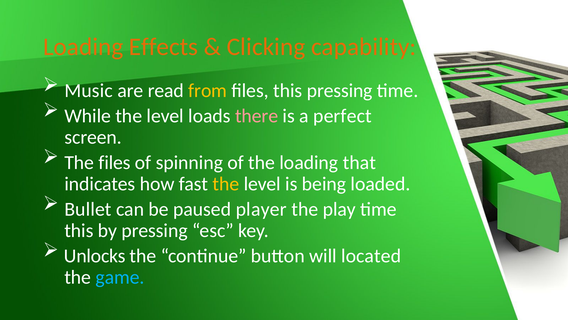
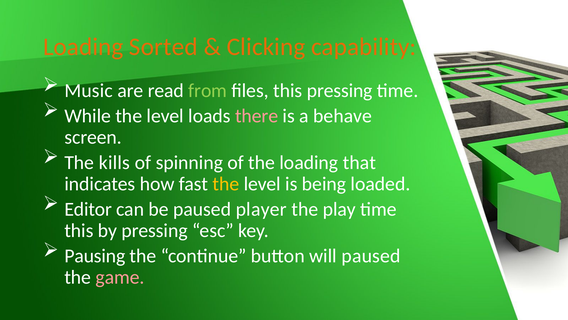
Effects: Effects -> Sorted (163, 47)
from colour: yellow -> light green (208, 90)
perfect: perfect -> behave (343, 116)
The files: files -> kills (114, 162)
Bullet: Bullet -> Editor (88, 209)
Unlocks: Unlocks -> Pausing (95, 255)
will located: located -> paused (371, 255)
game colour: light blue -> pink (120, 277)
